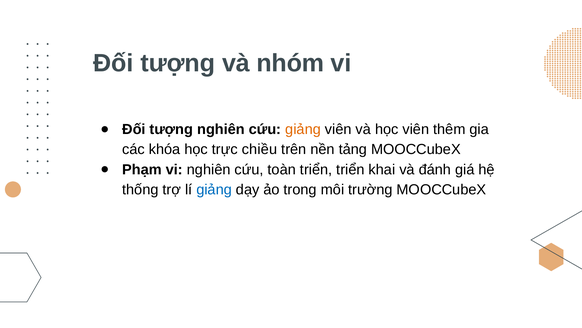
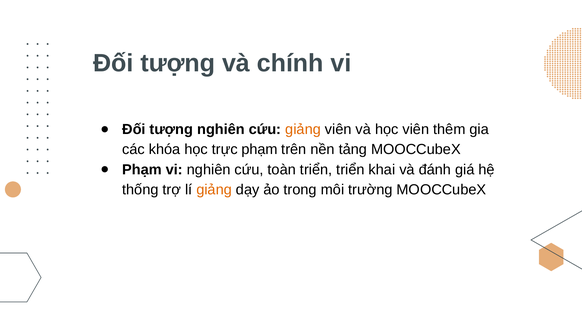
nhóm: nhóm -> chính (290, 63)
trực chiều: chiều -> phạm (260, 149)
giảng colour: blue -> orange (214, 189)
